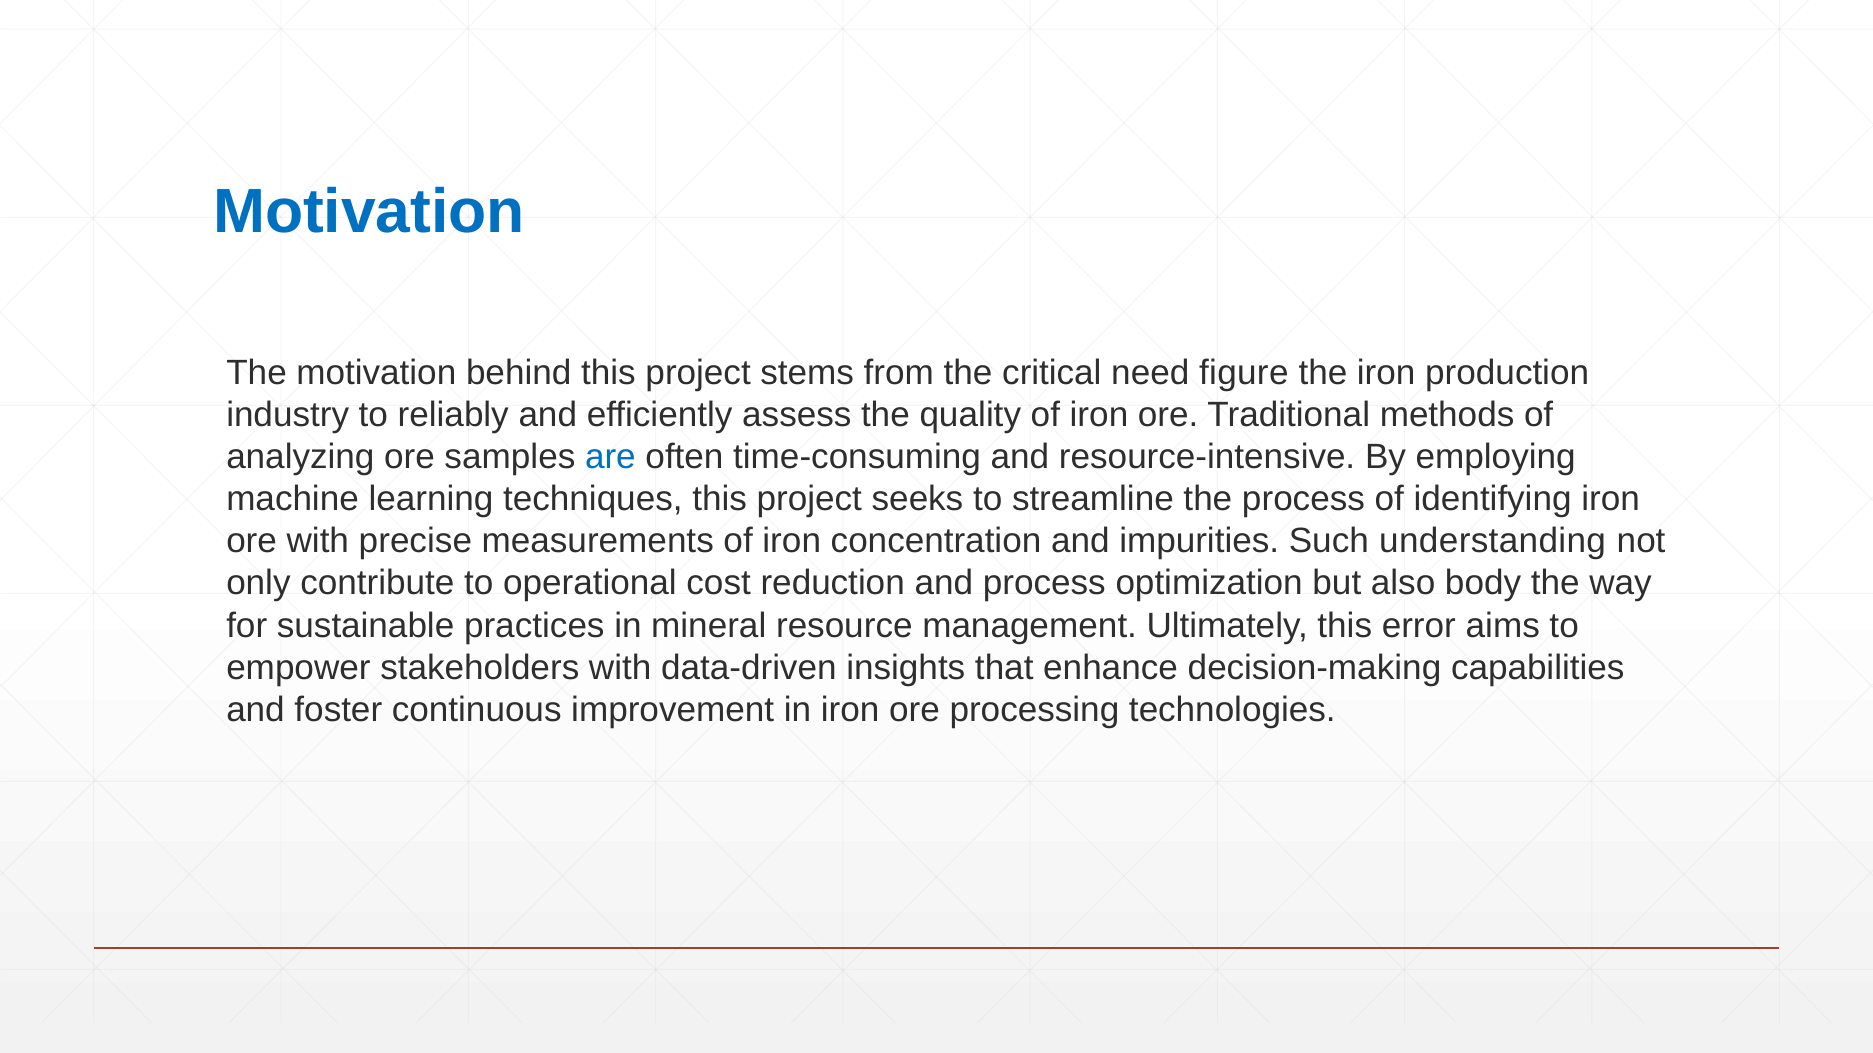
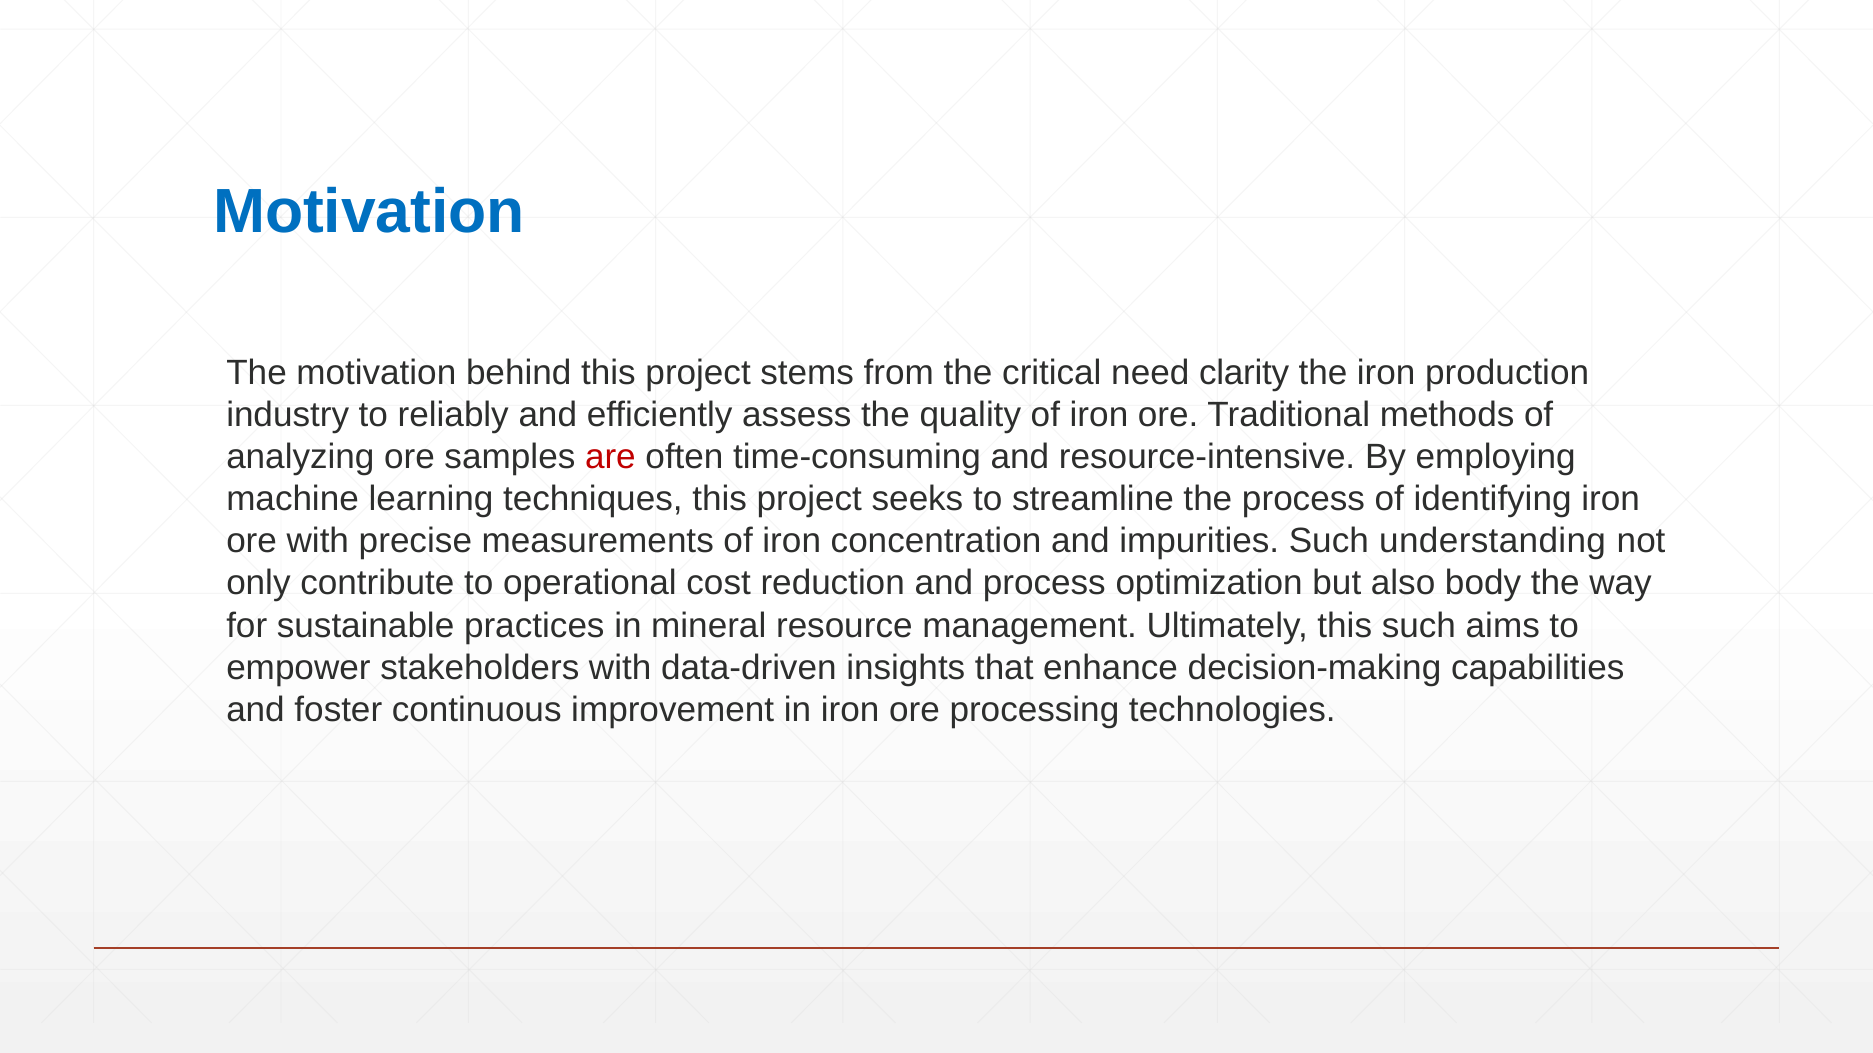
figure: figure -> clarity (1244, 373)
are colour: blue -> red (610, 457)
this error: error -> such (1419, 626)
